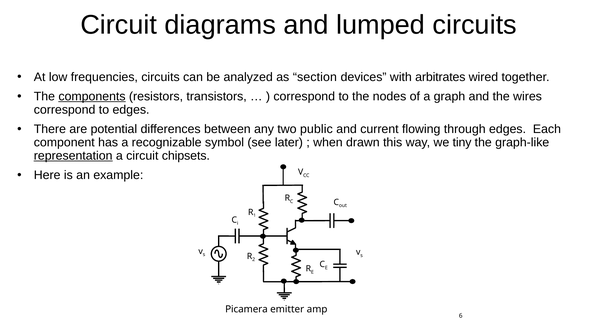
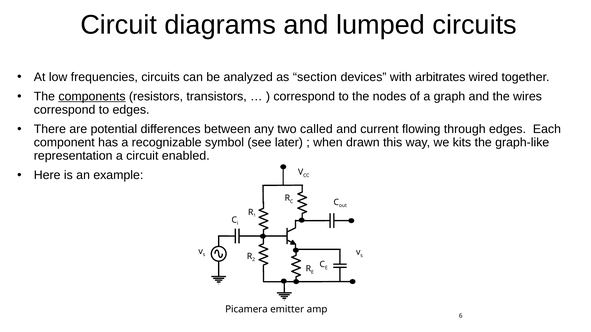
public: public -> called (316, 129)
tiny: tiny -> kits (462, 143)
representation underline: present -> none (73, 156)
chipsets: chipsets -> enabled (186, 156)
